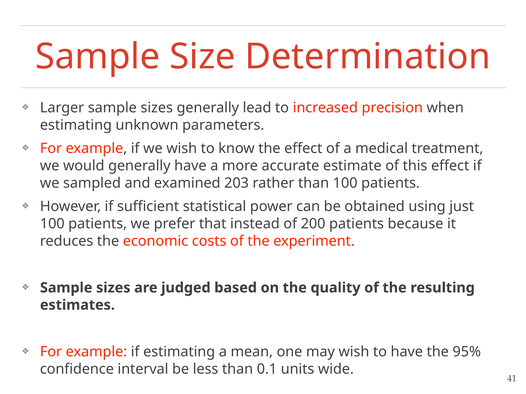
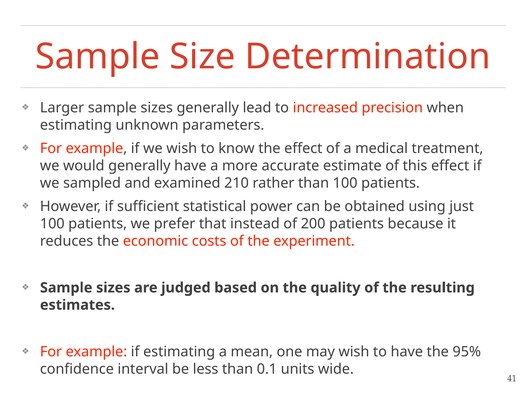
203: 203 -> 210 (237, 183)
